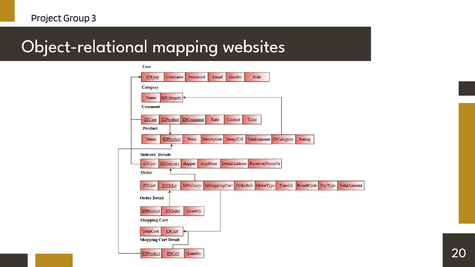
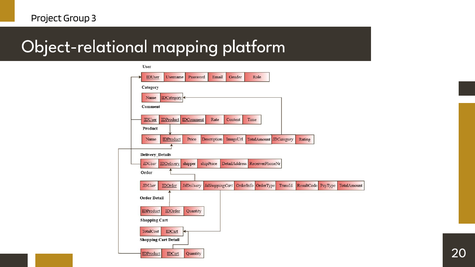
websites: websites -> platform (254, 46)
